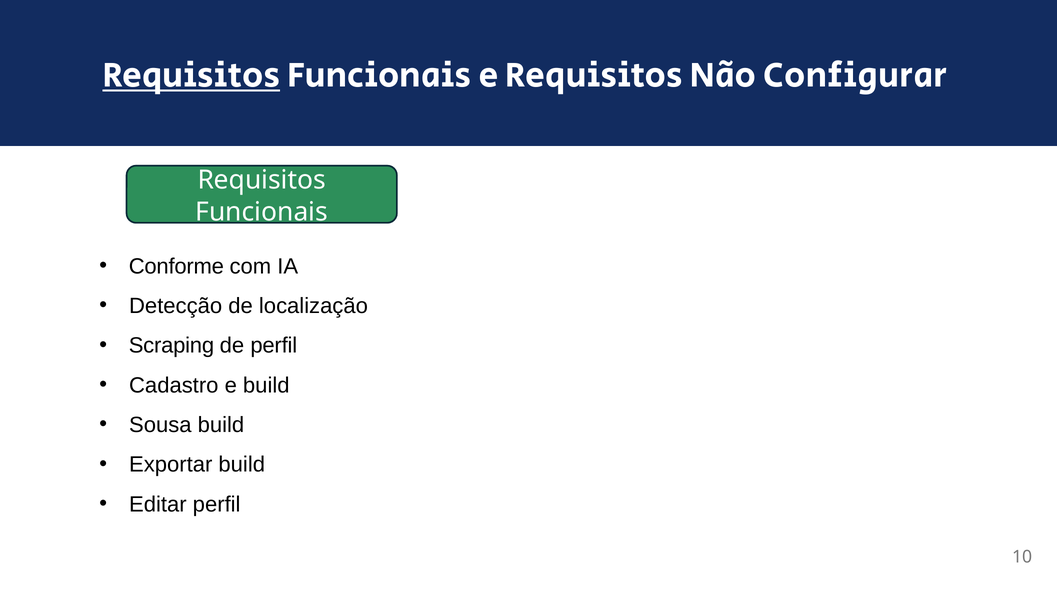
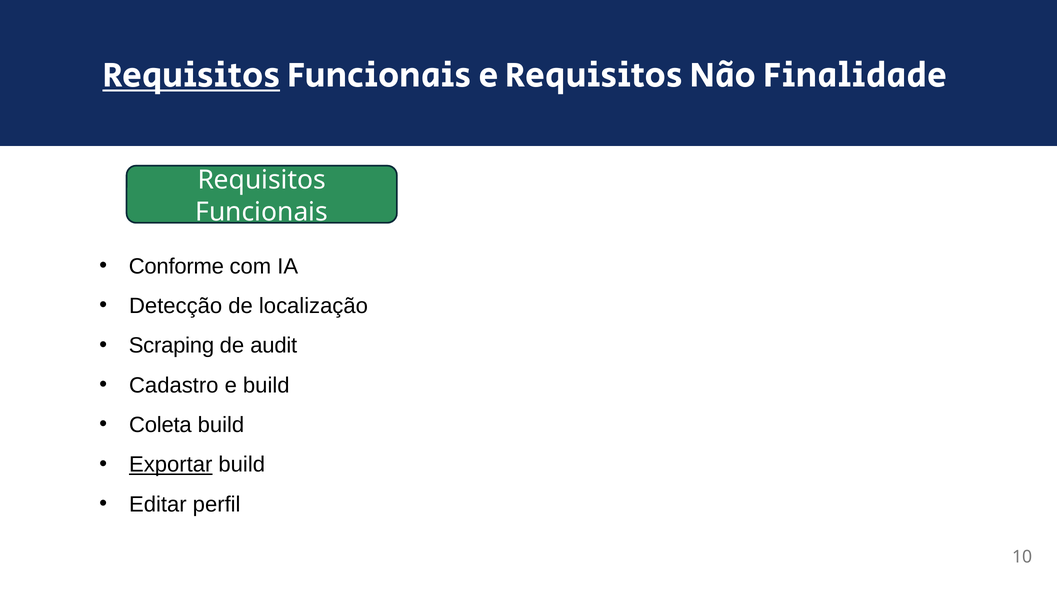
Configurar: Configurar -> Finalidade (855, 75)
de perfil: perfil -> audit (274, 345)
Sousa: Sousa -> Coleta (160, 425)
Exportar underline: none -> present (171, 464)
